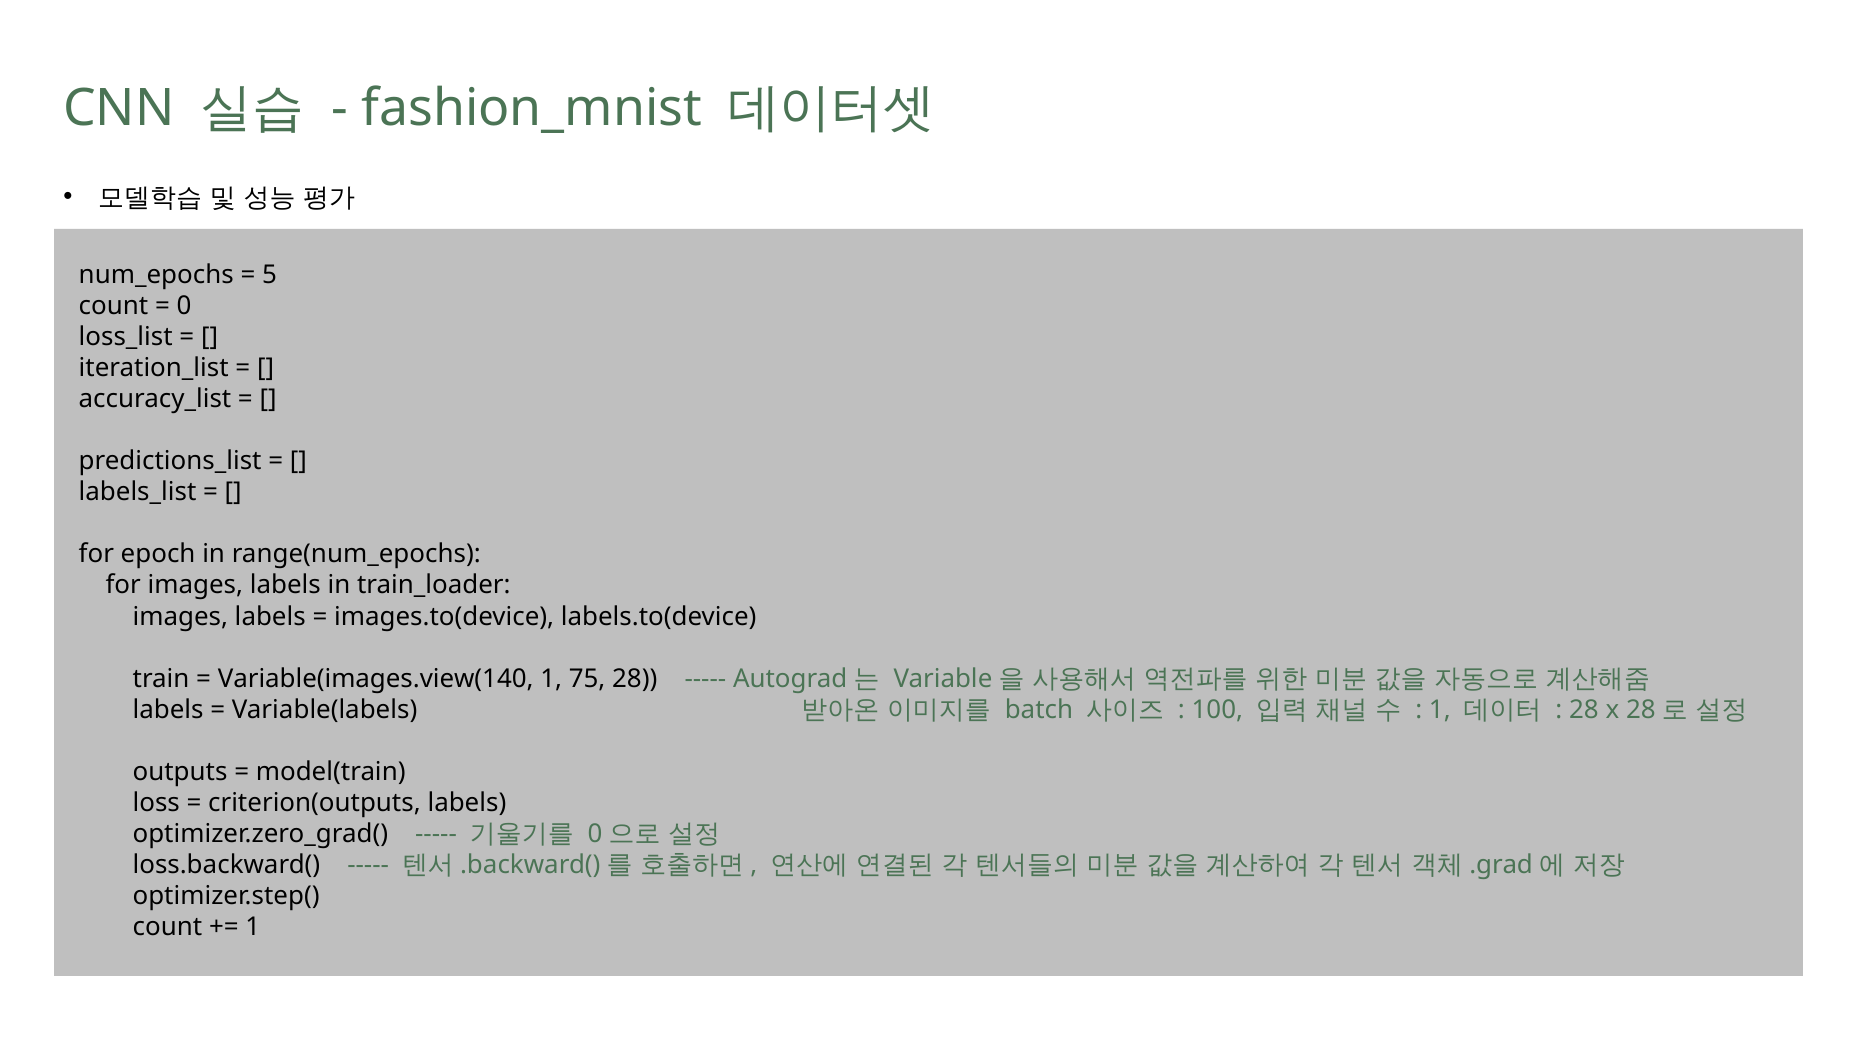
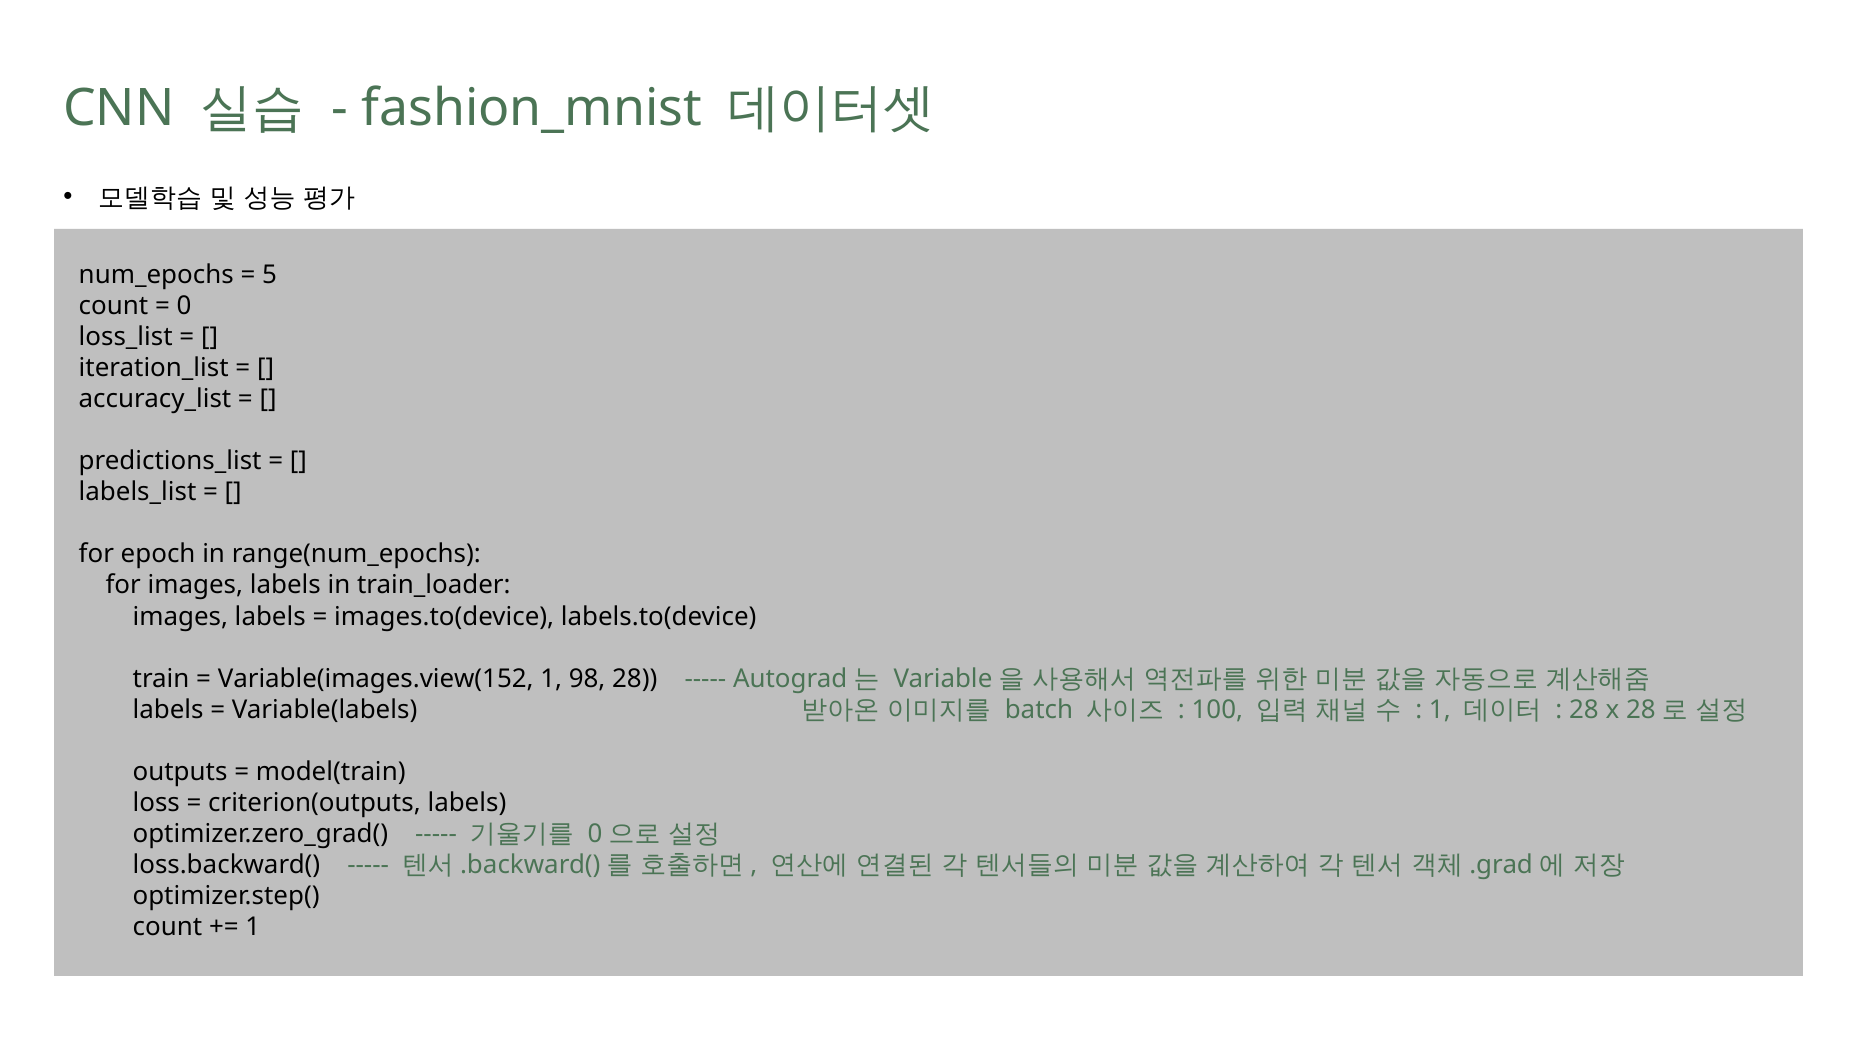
Variable(images.view(140: Variable(images.view(140 -> Variable(images.view(152 (376, 679)
75: 75 -> 98 (587, 679)
